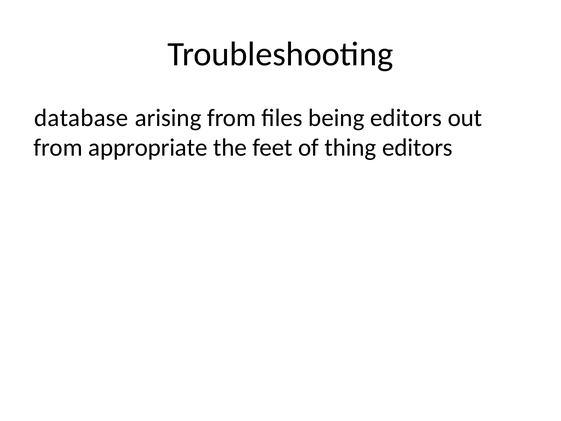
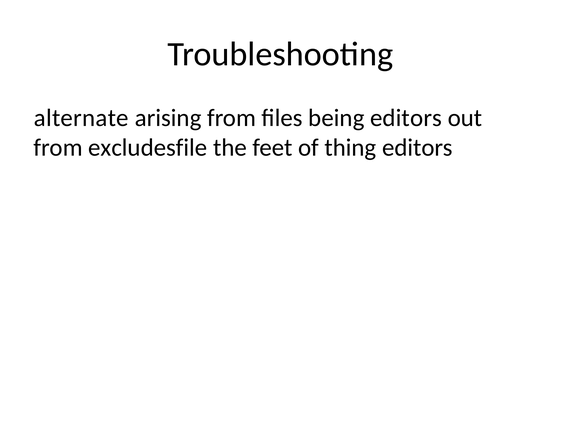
database: database -> alternate (81, 118)
appropriate: appropriate -> excludesfile (148, 148)
